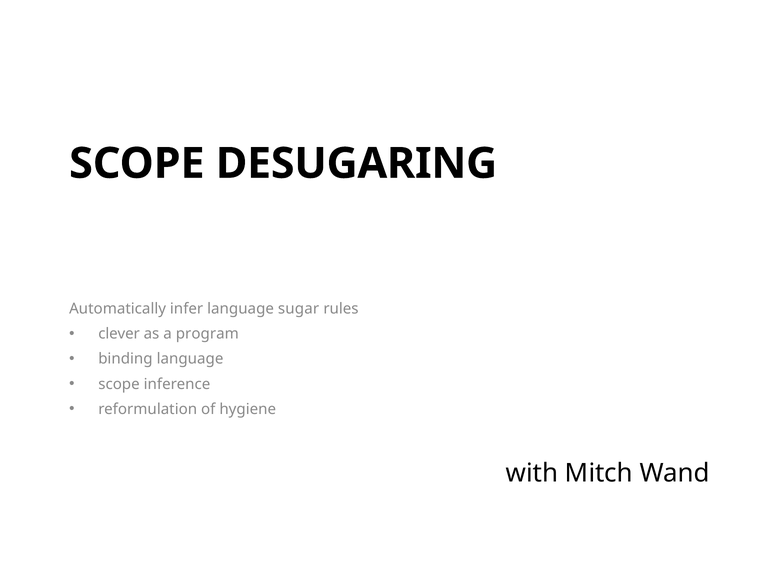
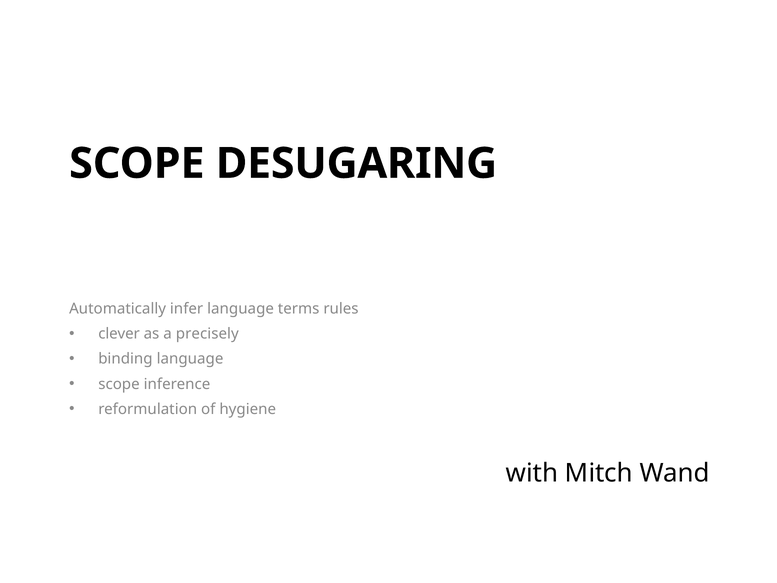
sugar: sugar -> terms (299, 309)
program: program -> precisely (207, 334)
